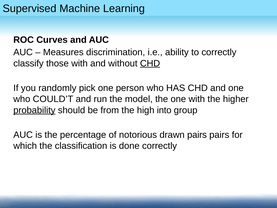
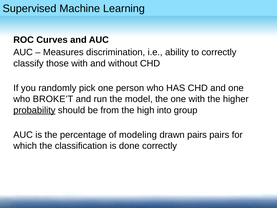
CHD underline: present -> none (150, 63)
COULD’T: COULD’T -> BROKE’T (53, 99)
notorious: notorious -> modeling (138, 135)
